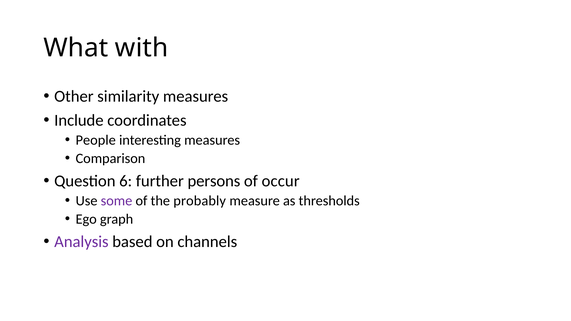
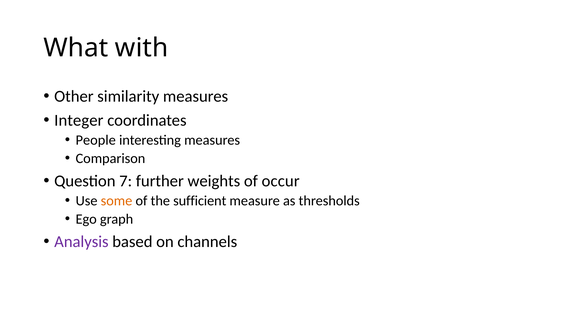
Include: Include -> Integer (79, 120)
6: 6 -> 7 (126, 181)
persons: persons -> weights (214, 181)
some colour: purple -> orange (117, 201)
probably: probably -> sufficient (200, 201)
